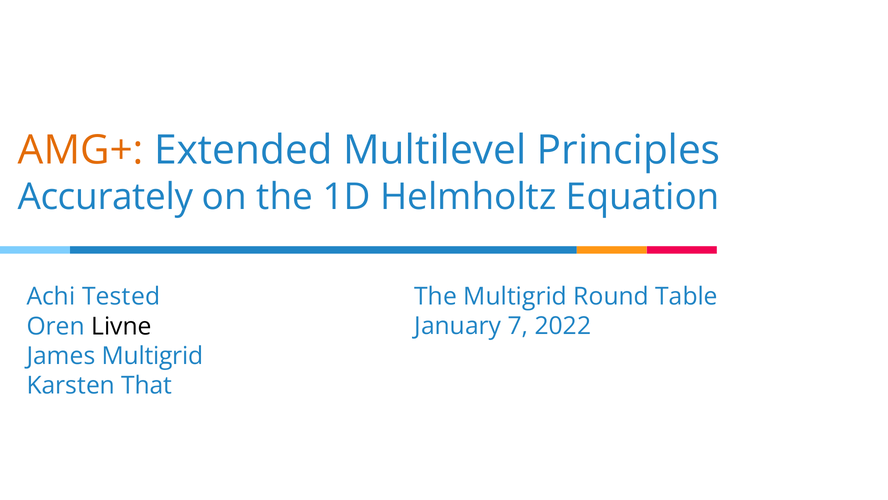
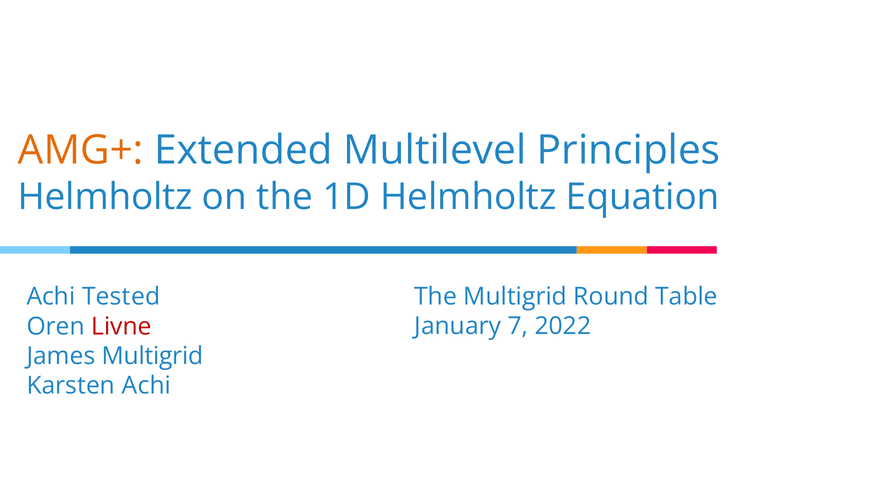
Accurately: Accurately -> Helmholtz (105, 197)
Livne colour: black -> red (121, 326)
Karsten That: That -> Achi (146, 385)
